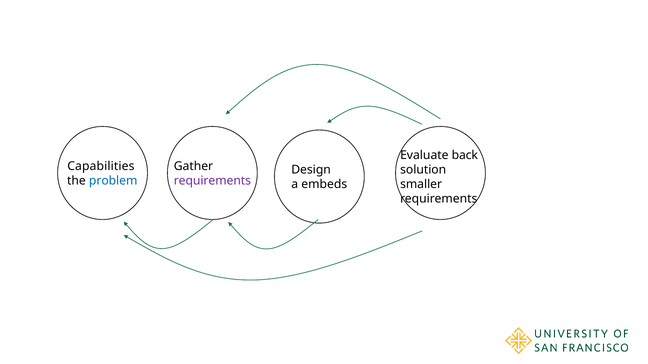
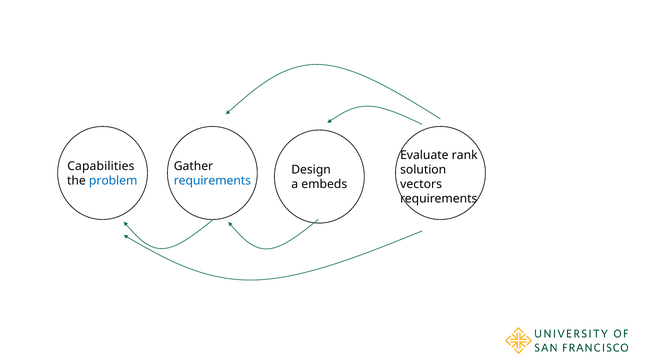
back: back -> rank (465, 155)
requirements colour: purple -> blue (212, 181)
smaller: smaller -> vectors (421, 185)
